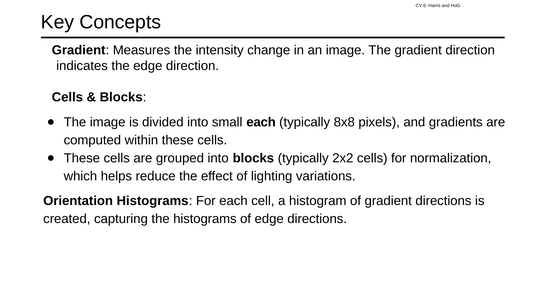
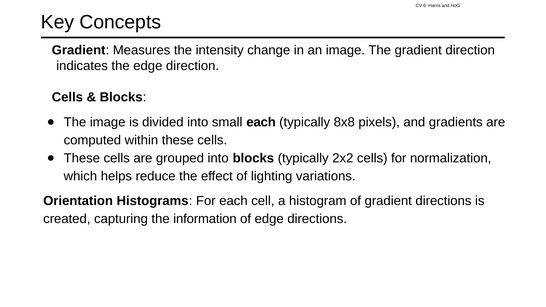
the histograms: histograms -> information (205, 219)
